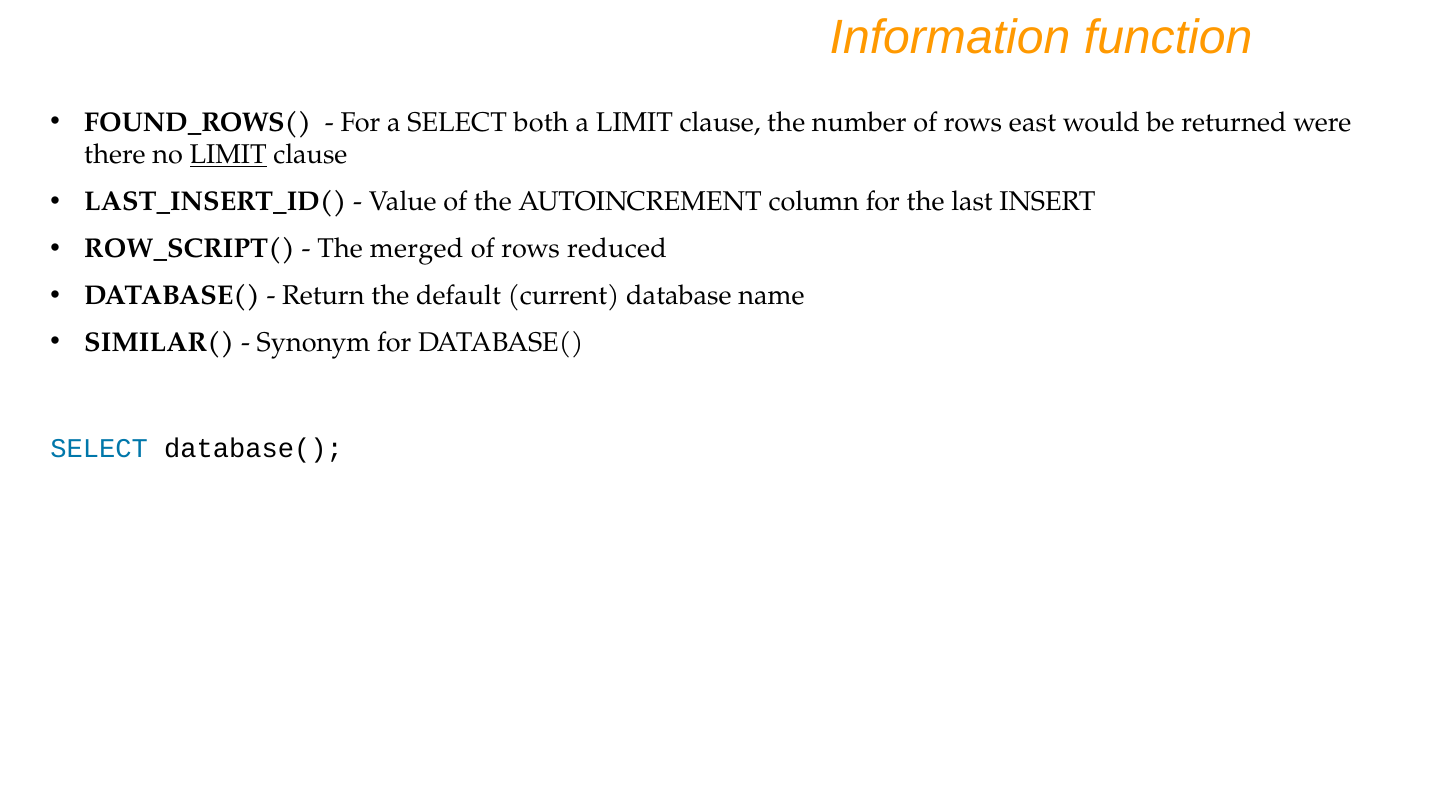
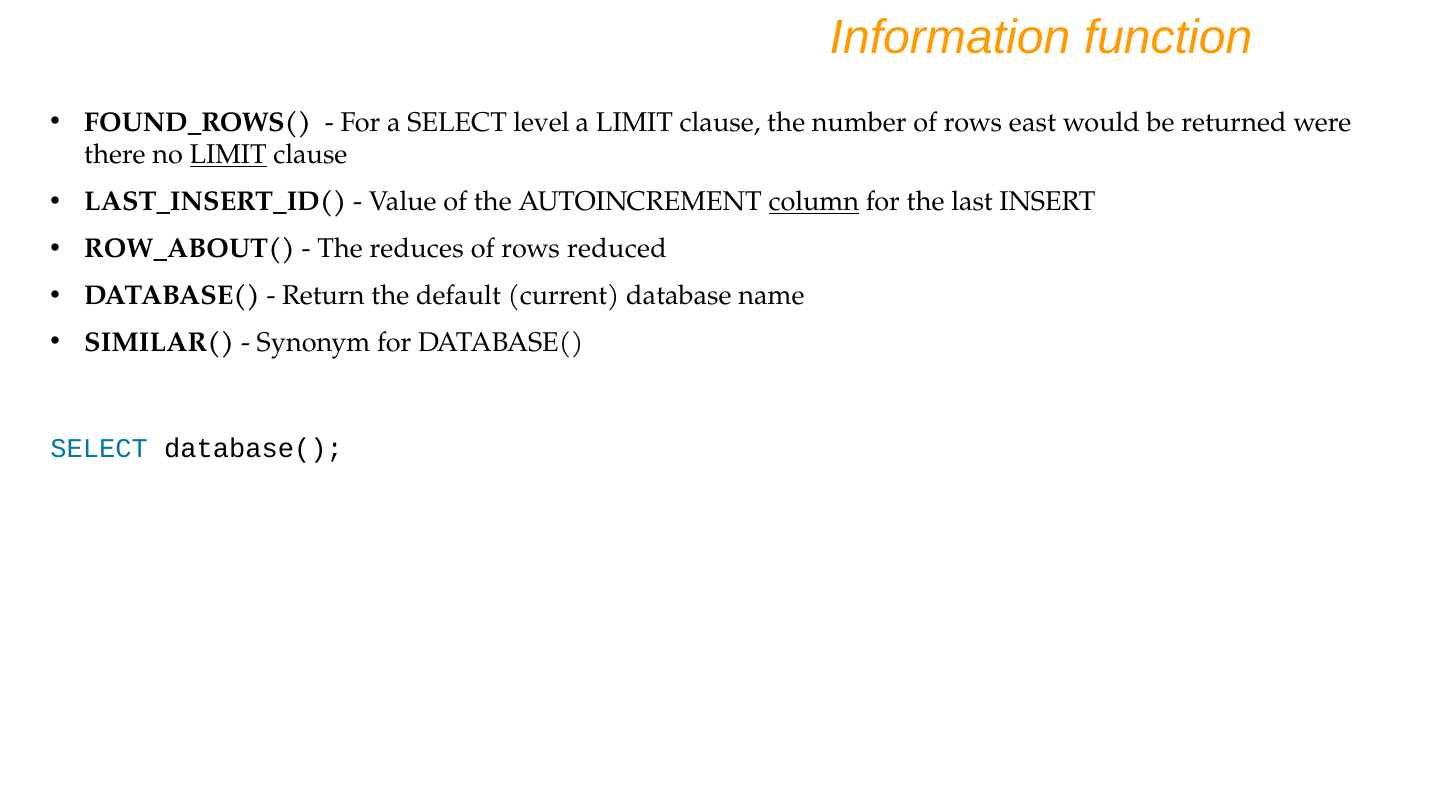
both: both -> level (541, 123)
column underline: none -> present (814, 202)
ROW_SCRIPT(: ROW_SCRIPT( -> ROW_ABOUT( (190, 249)
merged: merged -> reduces (417, 249)
